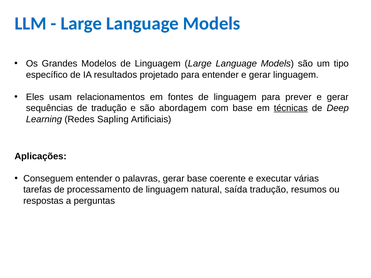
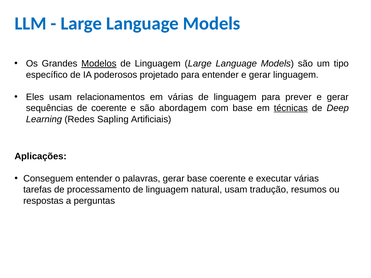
Modelos underline: none -> present (99, 64)
resultados: resultados -> poderosos (116, 75)
em fontes: fontes -> várias (181, 97)
de tradução: tradução -> coerente (109, 108)
natural saída: saída -> usam (236, 190)
